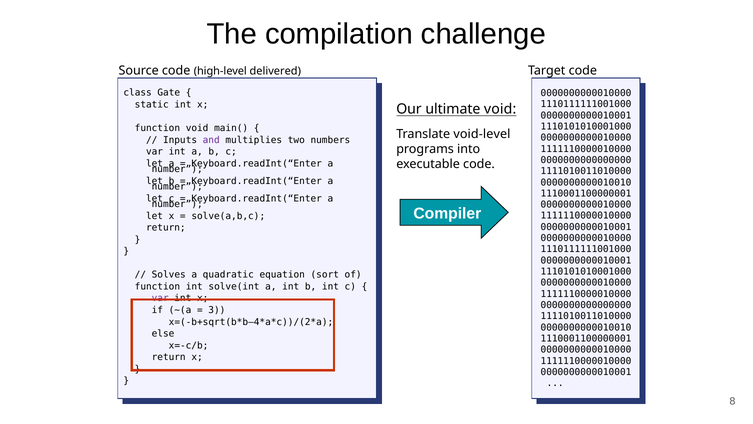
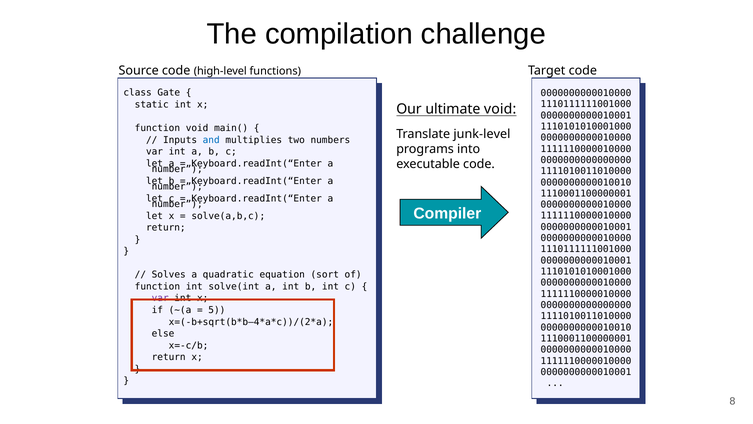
delivered: delivered -> functions (275, 71)
void-level: void-level -> junk-level (482, 134)
and colour: purple -> blue (211, 140)
3: 3 -> 5 (217, 310)
